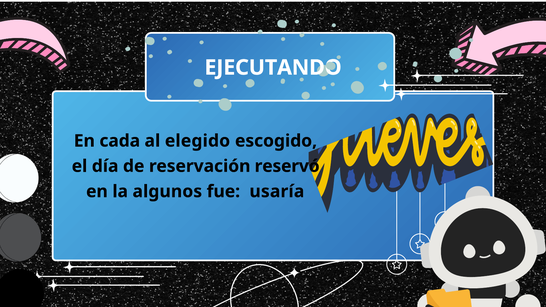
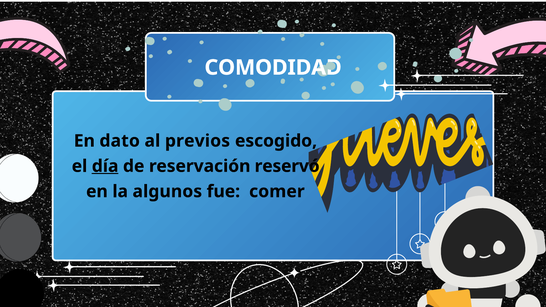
EJECUTANDO: EJECUTANDO -> COMODIDAD (273, 68)
cada: cada -> dato (120, 141)
elegido: elegido -> previos (197, 141)
día underline: none -> present (105, 166)
usaría: usaría -> comer (277, 192)
